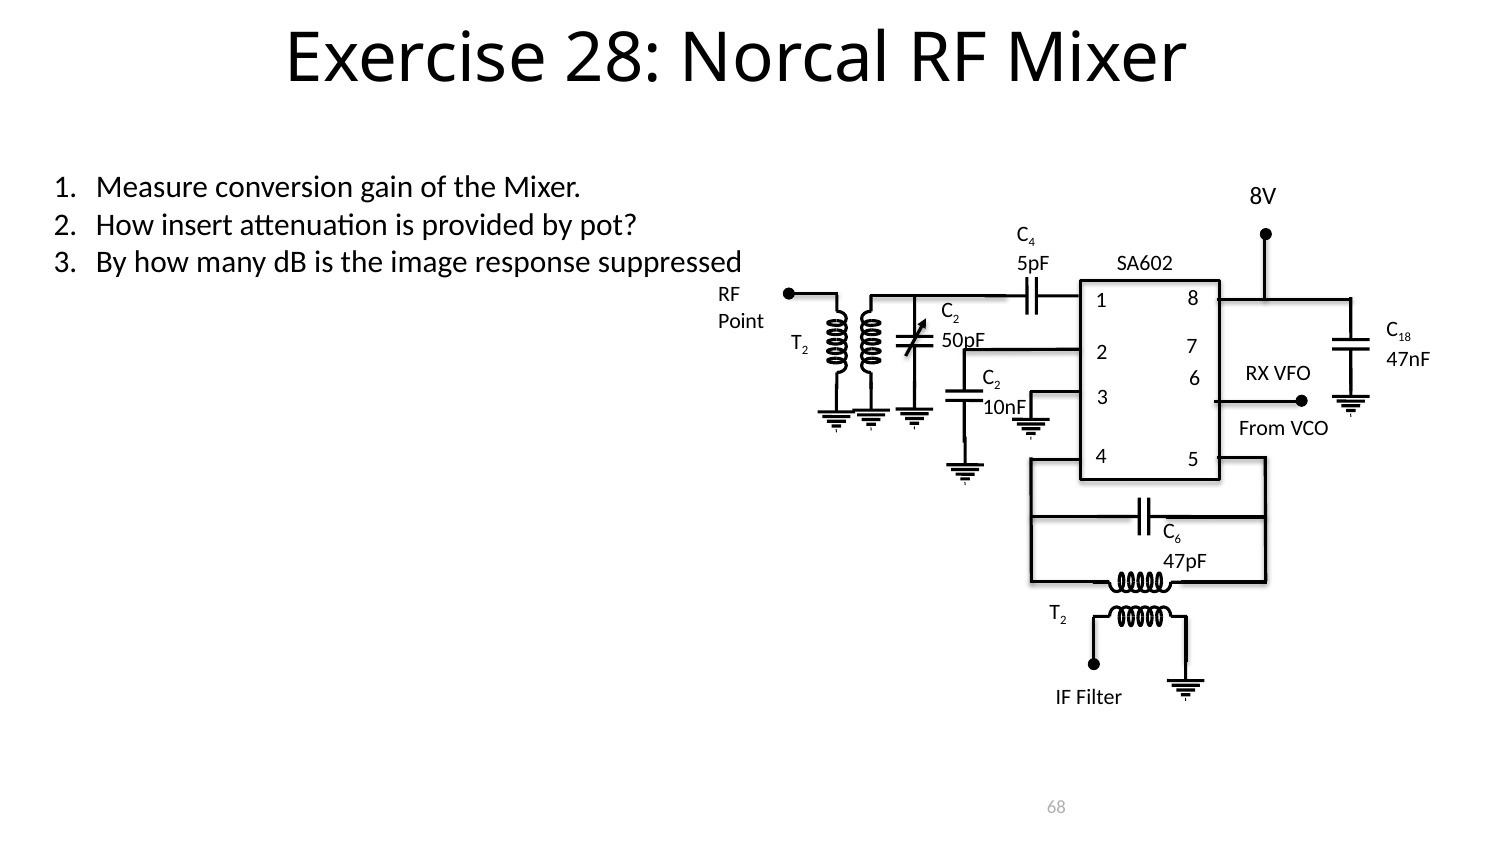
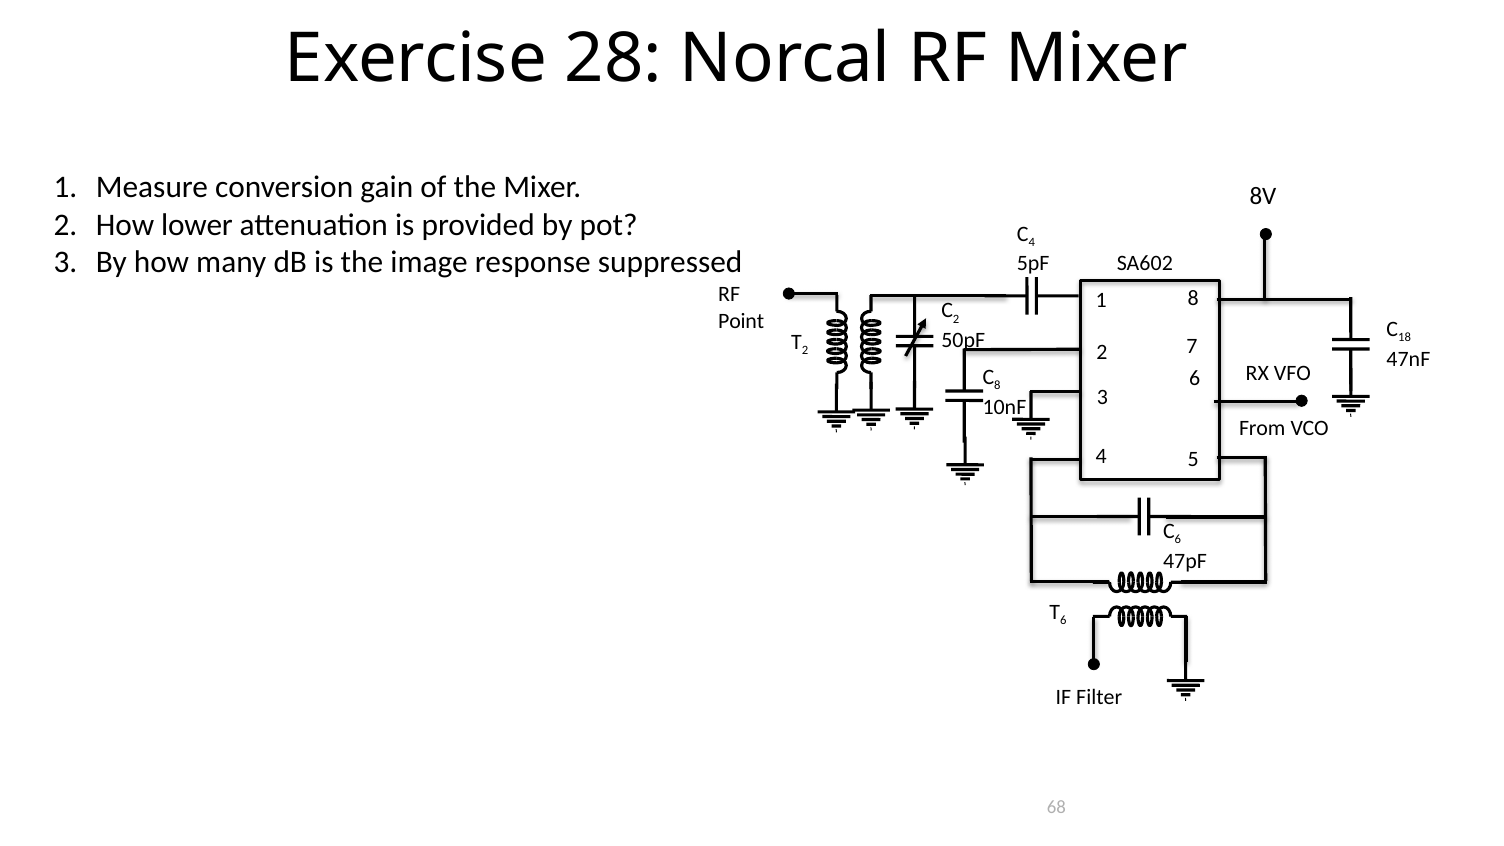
insert: insert -> lower (197, 225)
2: 2 -> 8 (997, 386)
2: 2 -> 6 (1063, 621)
